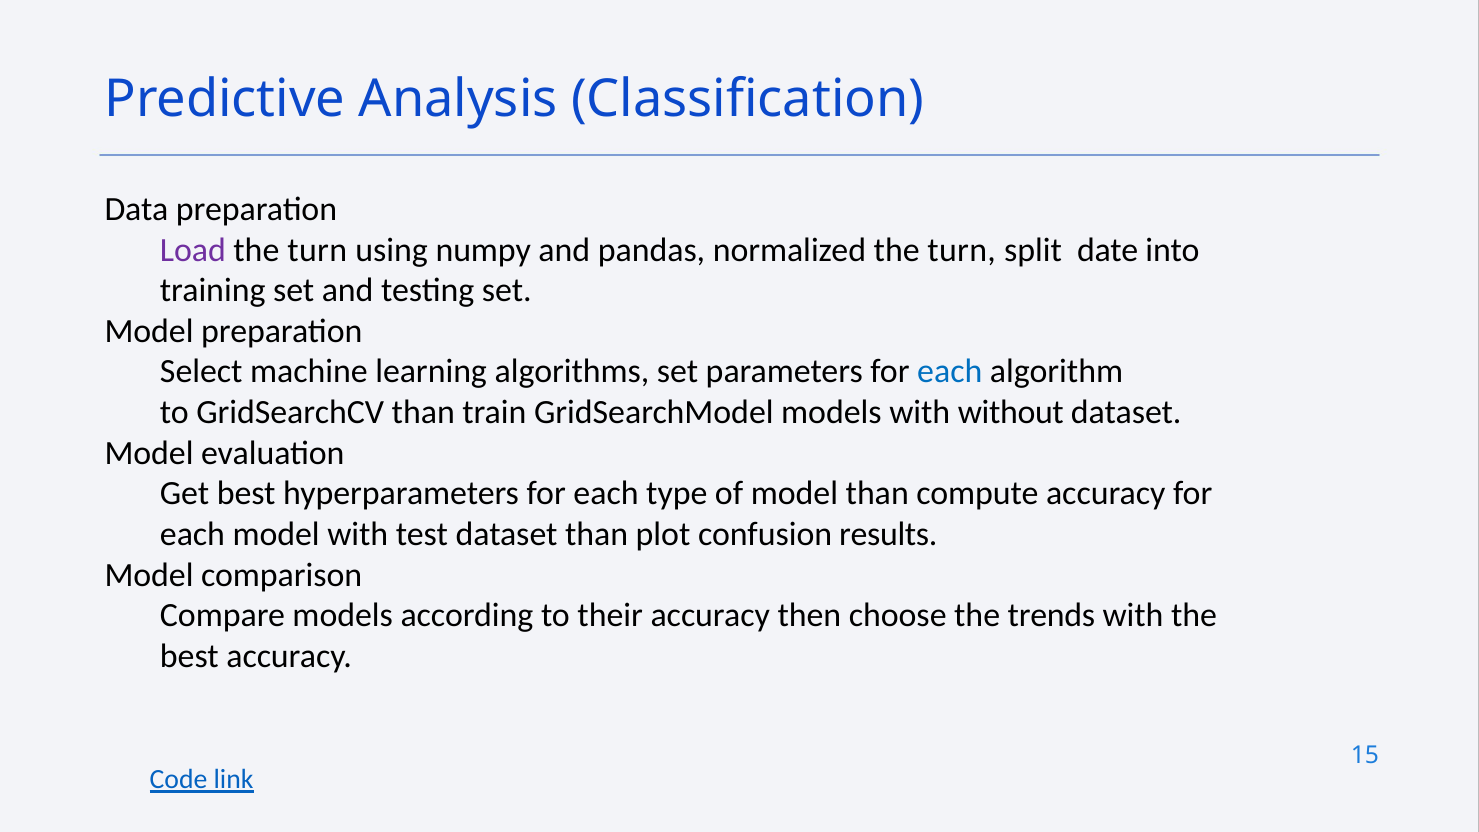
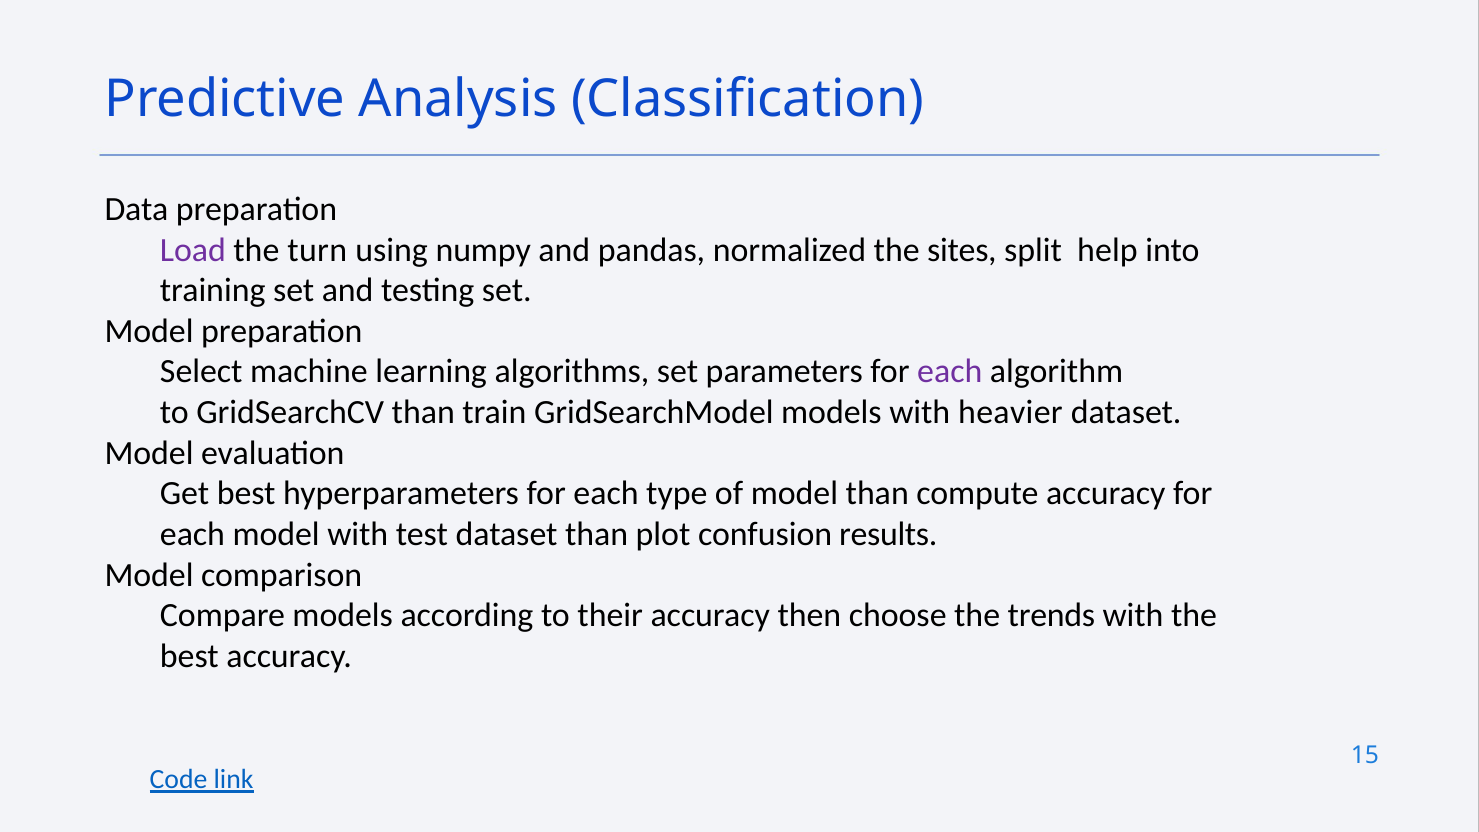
normalized the turn: turn -> sites (962, 250)
date: date -> help (1107, 250)
each colour: blue -> purple (950, 372)
without: without -> heavier (1010, 412)
